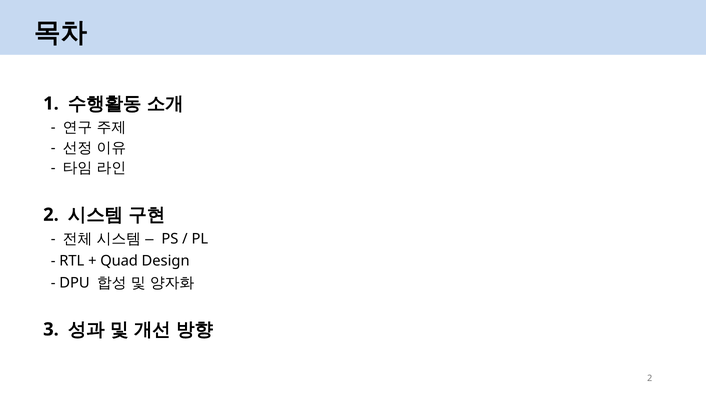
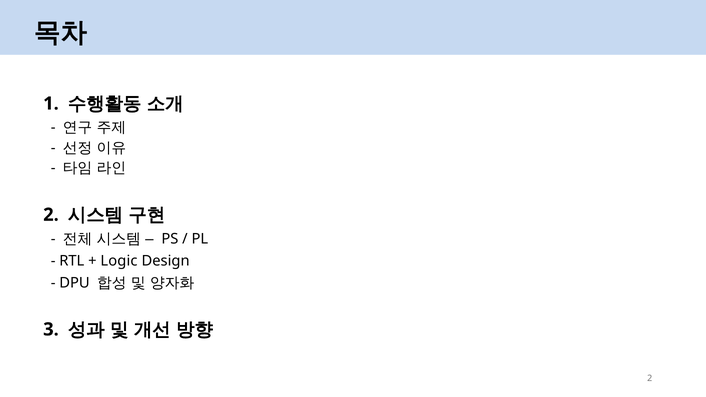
Quad: Quad -> Logic (119, 261)
